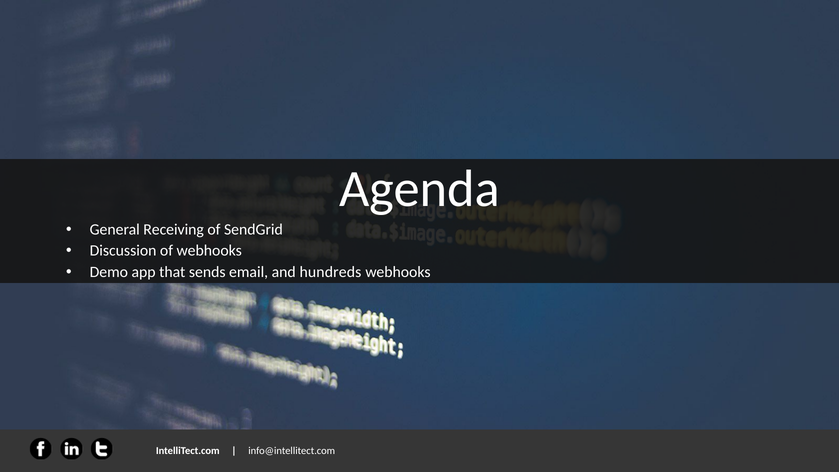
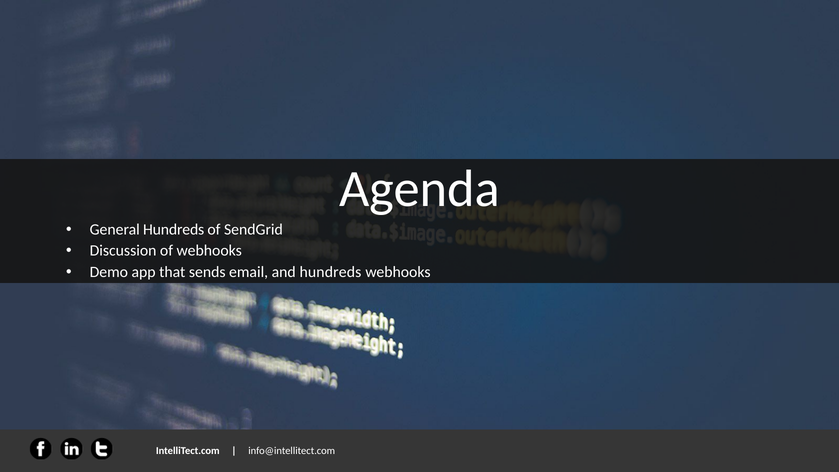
General Receiving: Receiving -> Hundreds (174, 229)
